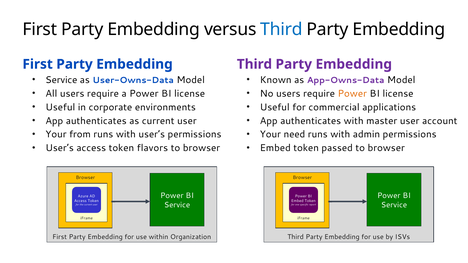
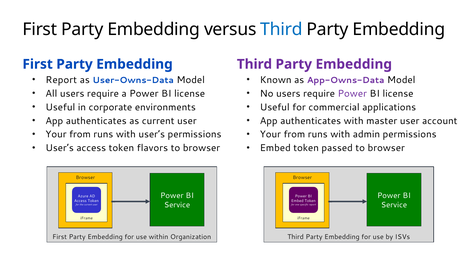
Service: Service -> Report (61, 80)
Power colour: orange -> purple (352, 94)
need: need -> from (294, 135)
